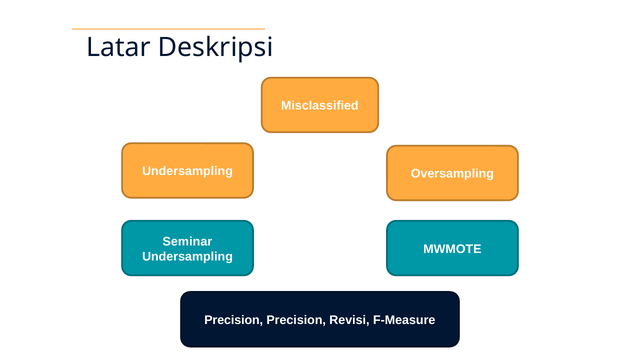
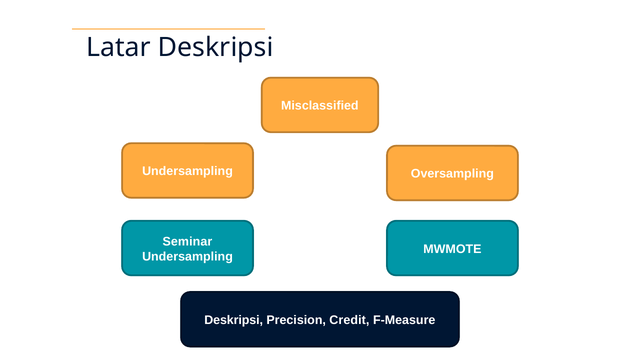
Precision: Precision -> Deskripsi (234, 320)
Revisi: Revisi -> Credit (349, 320)
